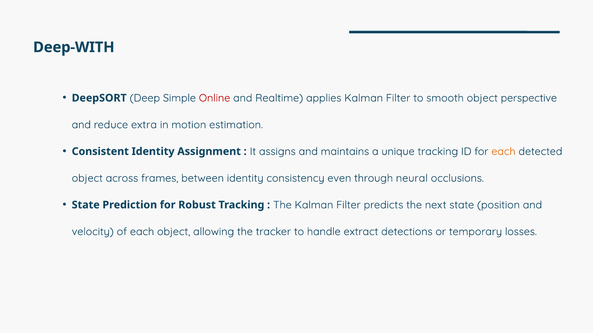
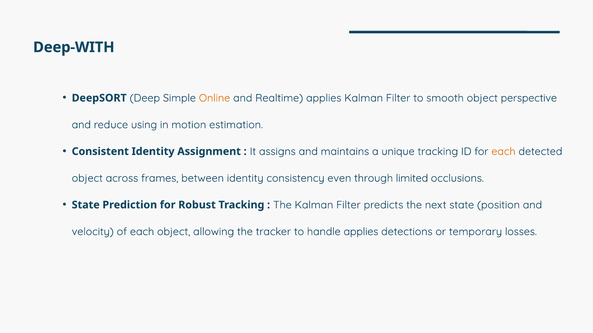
Online colour: red -> orange (215, 98)
extra: extra -> using (144, 125)
neural: neural -> limited (412, 178)
handle extract: extract -> applies (361, 232)
